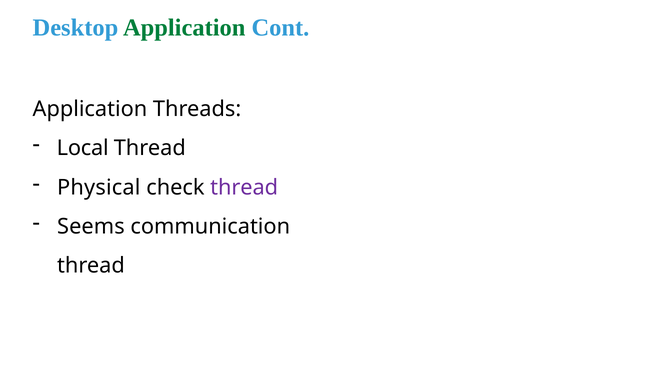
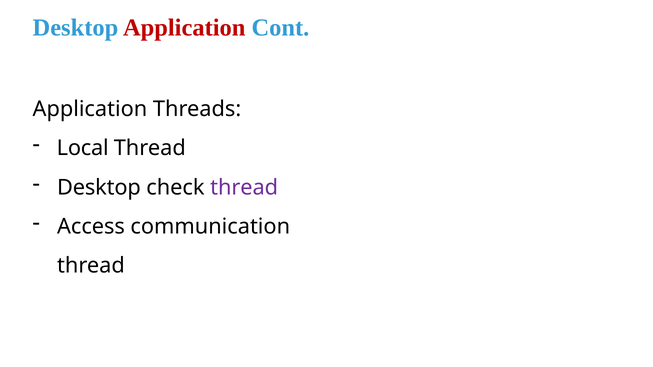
Application colour: green -> red (184, 28)
Physical: Physical -> Desktop (99, 188)
Seems: Seems -> Access (91, 227)
